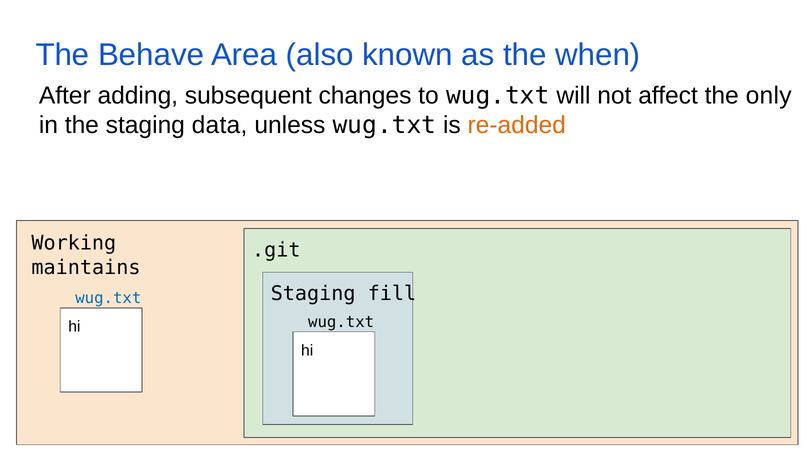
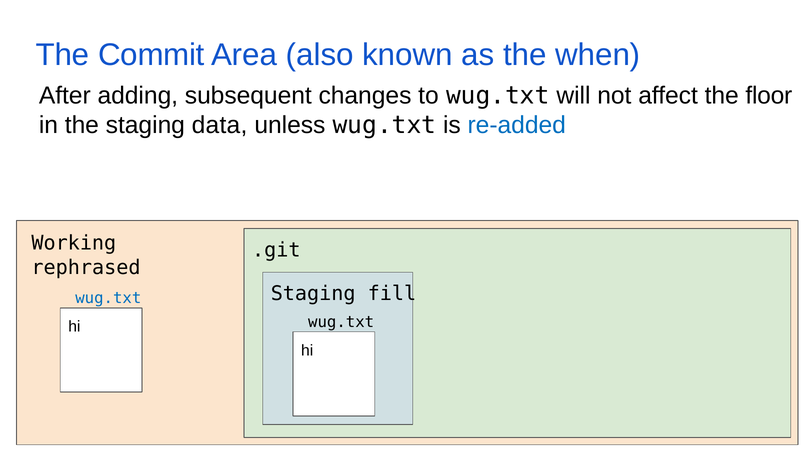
Behave: Behave -> Commit (151, 55)
only: only -> floor (769, 96)
re-added colour: orange -> blue (517, 125)
maintains: maintains -> rephrased (86, 268)
